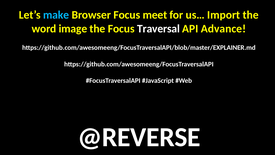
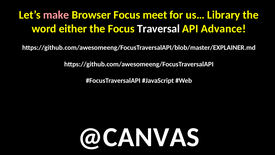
make colour: light blue -> pink (56, 15)
Import: Import -> Library (224, 15)
image: image -> either (73, 29)
@REVERSE: @REVERSE -> @CANVAS (139, 137)
